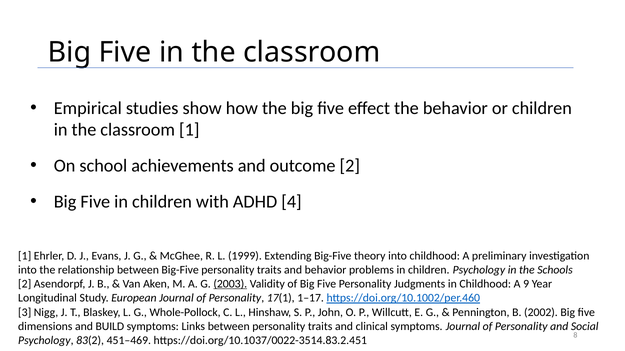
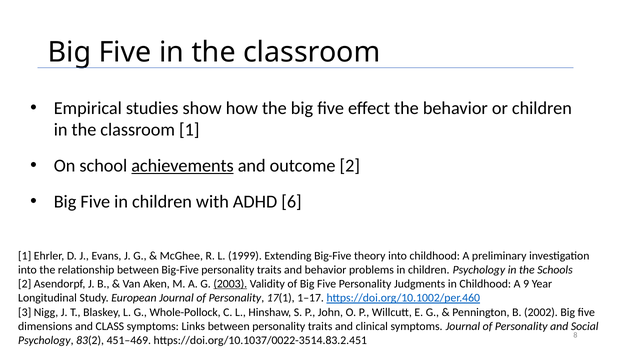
achievements underline: none -> present (183, 166)
4: 4 -> 6 (292, 202)
BUILD: BUILD -> CLASS (110, 327)
